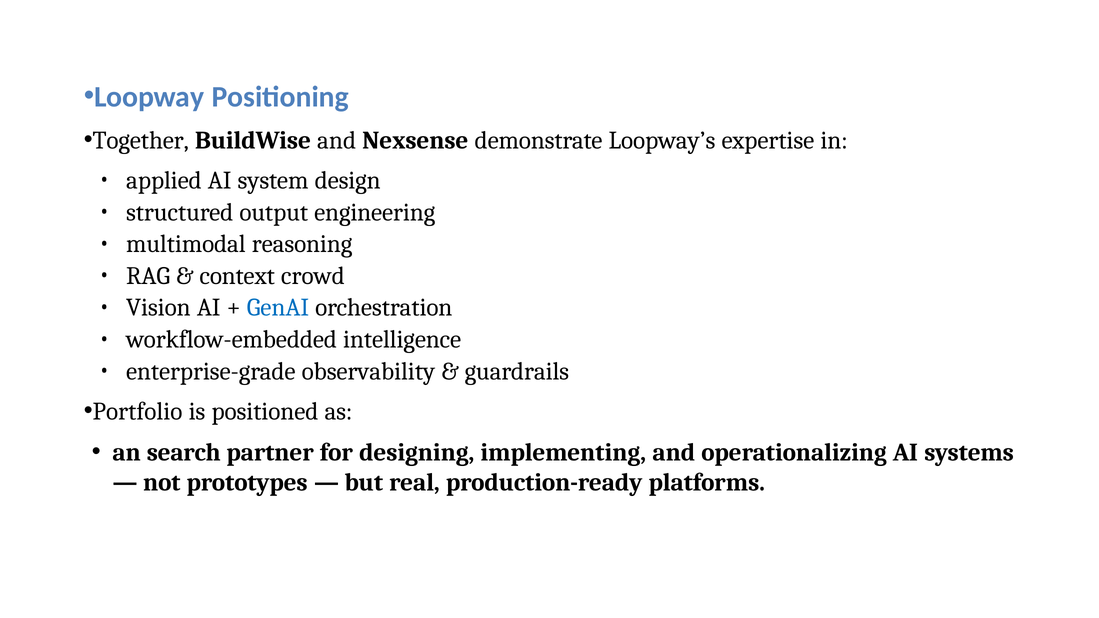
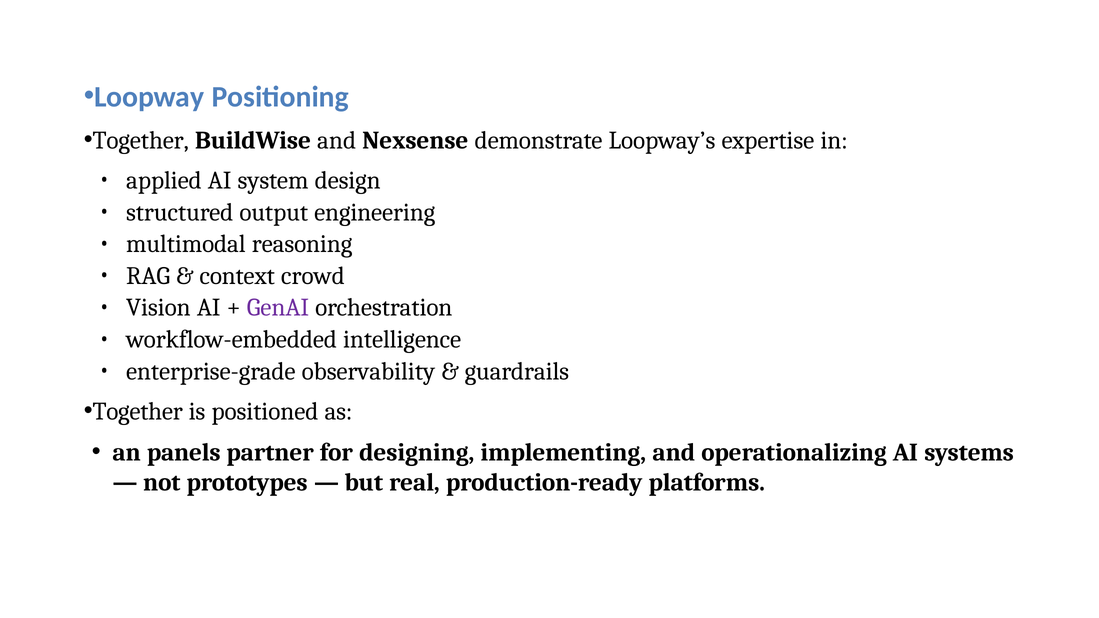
GenAI colour: blue -> purple (278, 308)
Portfolio: Portfolio -> Together (138, 412)
search: search -> panels (184, 452)
